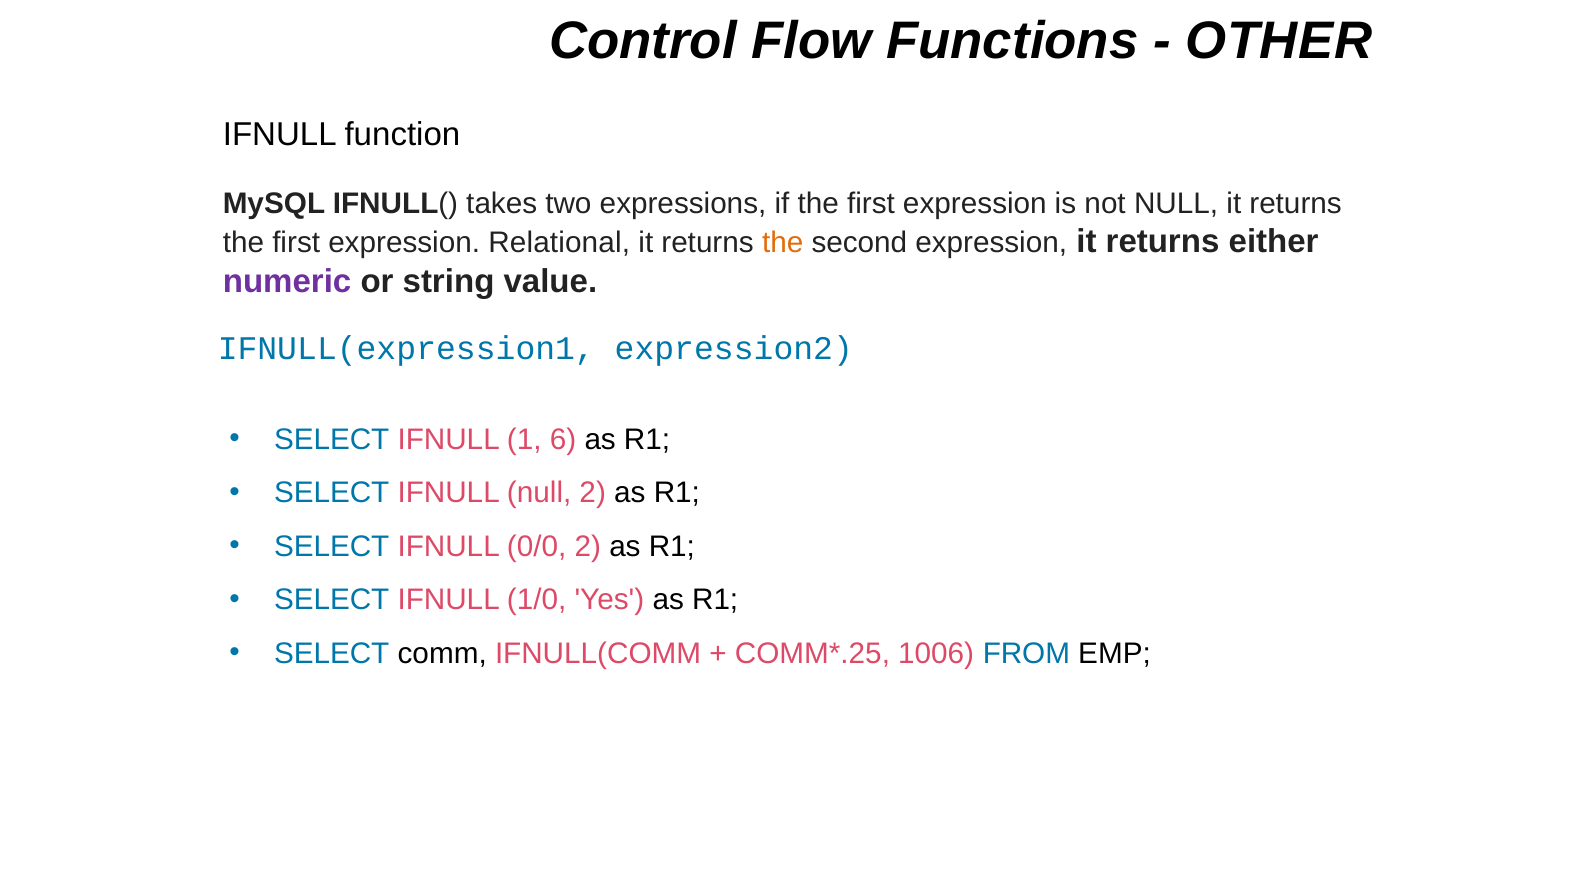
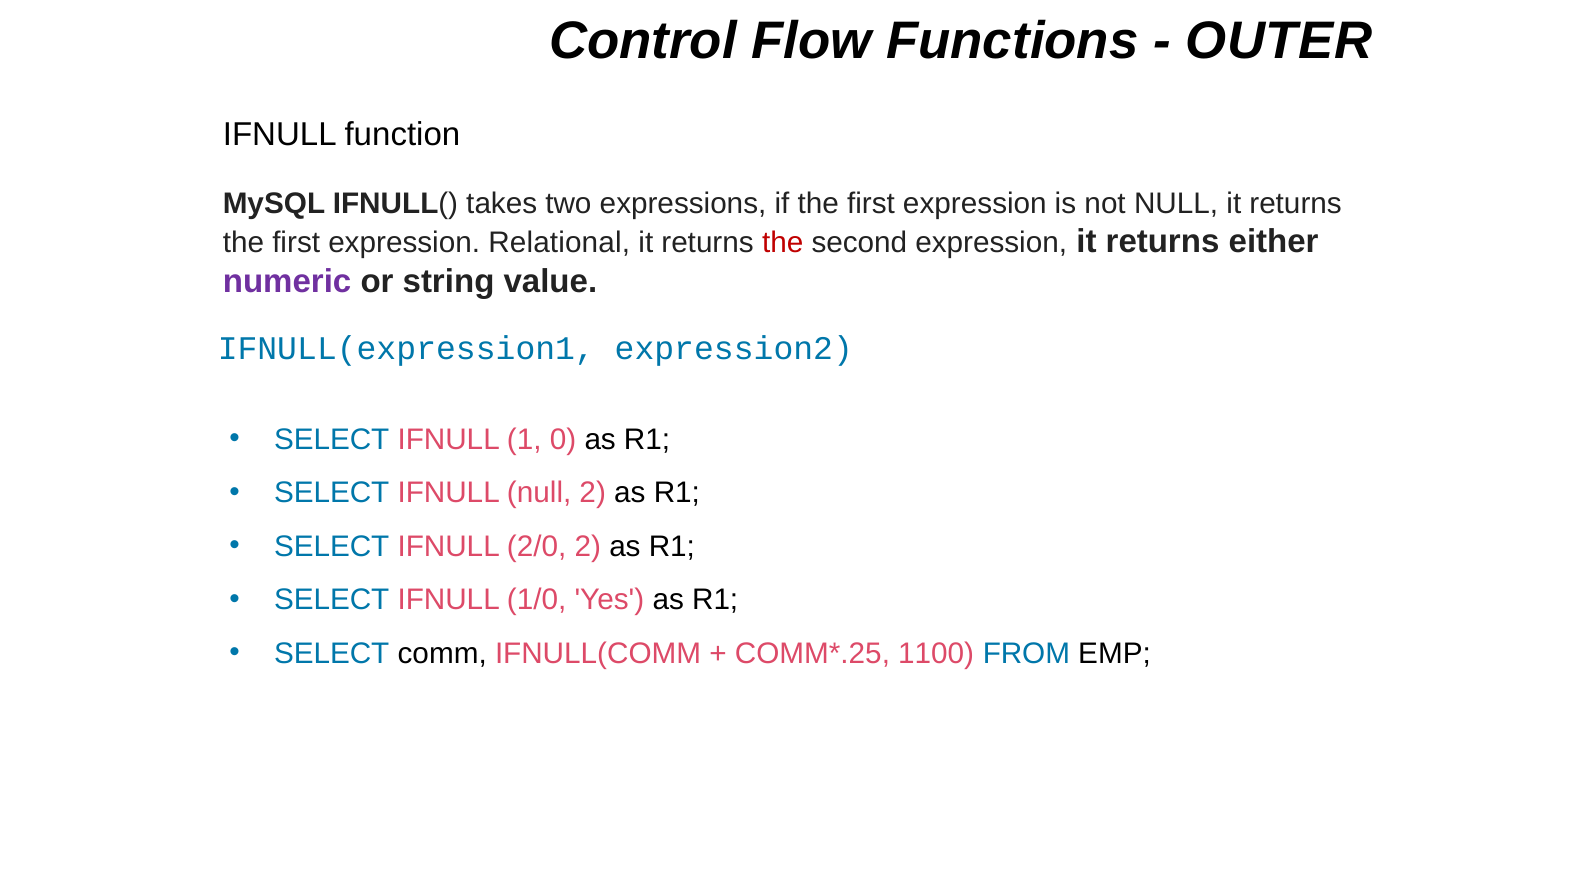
OTHER: OTHER -> OUTER (1279, 41)
the colour: orange -> red (783, 243)
6: 6 -> 0 (563, 440)
0/0: 0/0 -> 2/0 (537, 547)
1006: 1006 -> 1100 (936, 654)
